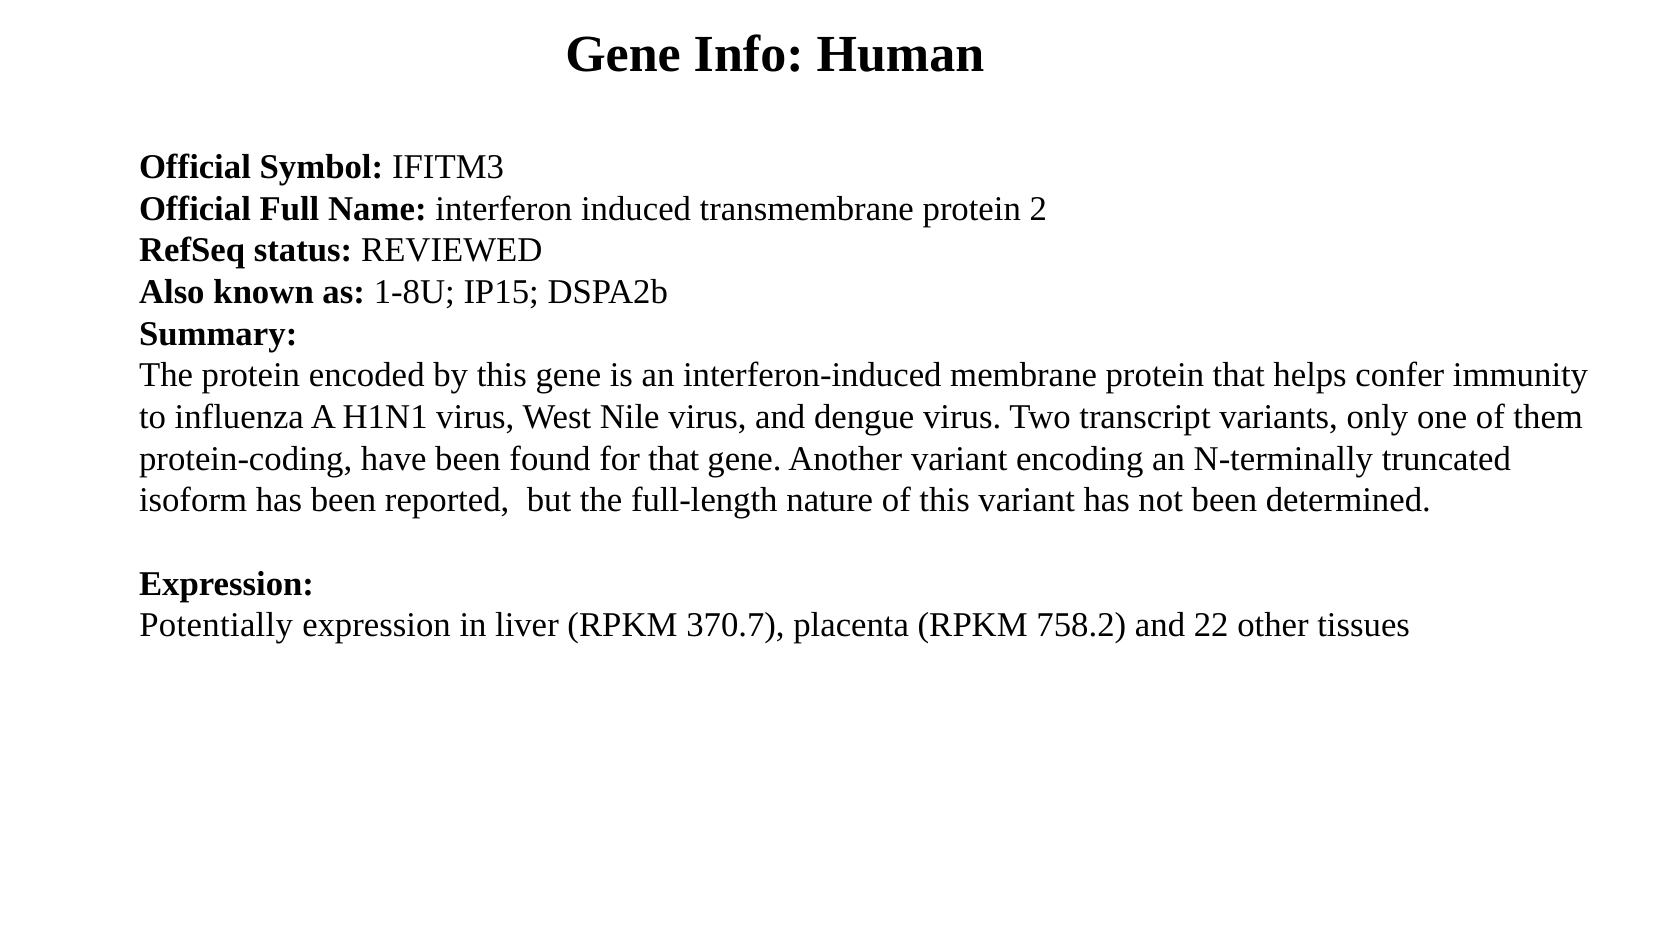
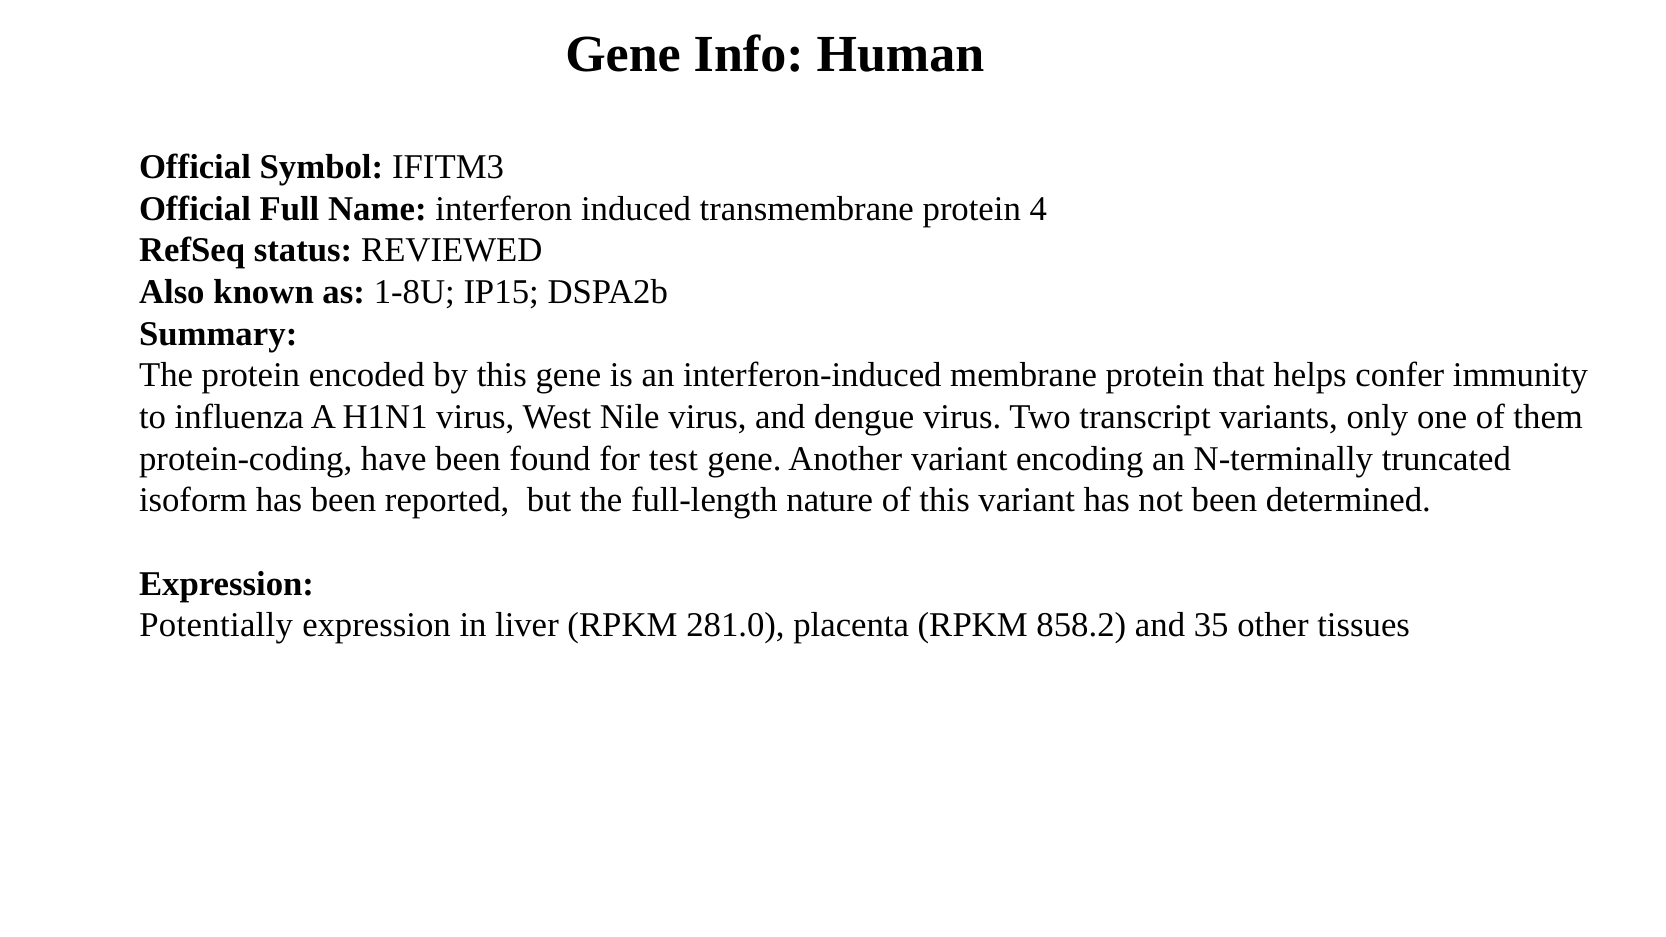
2: 2 -> 4 (1038, 209)
for that: that -> test (673, 459)
370.7: 370.7 -> 281.0 (735, 625)
758.2: 758.2 -> 858.2 (1081, 625)
22: 22 -> 35 (1211, 625)
